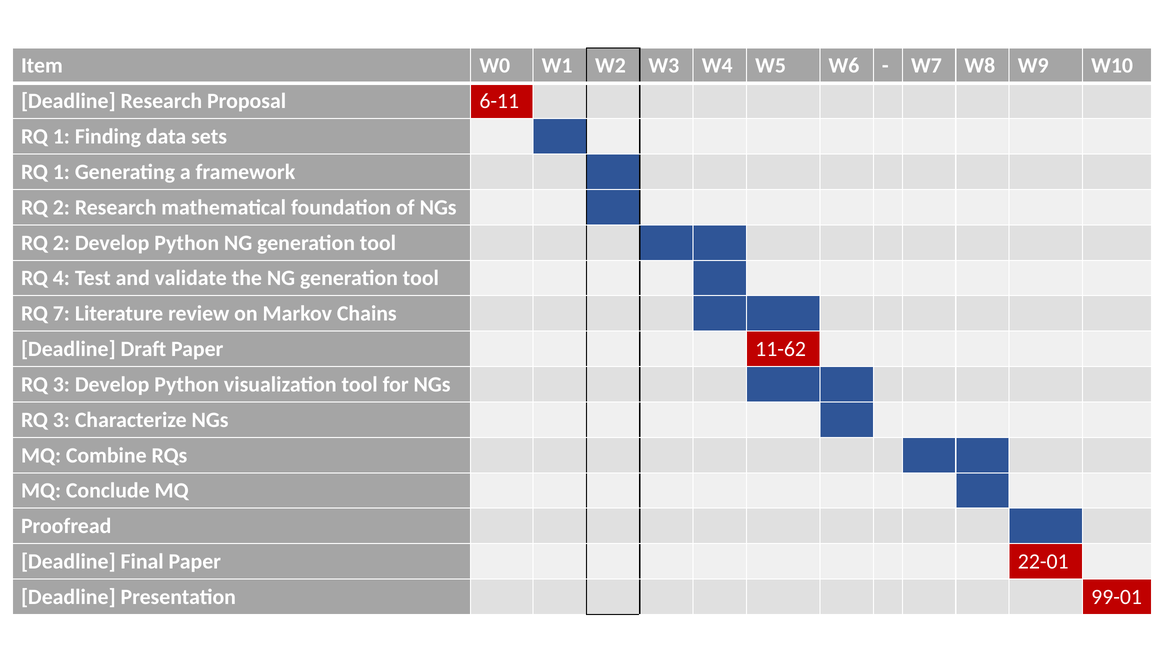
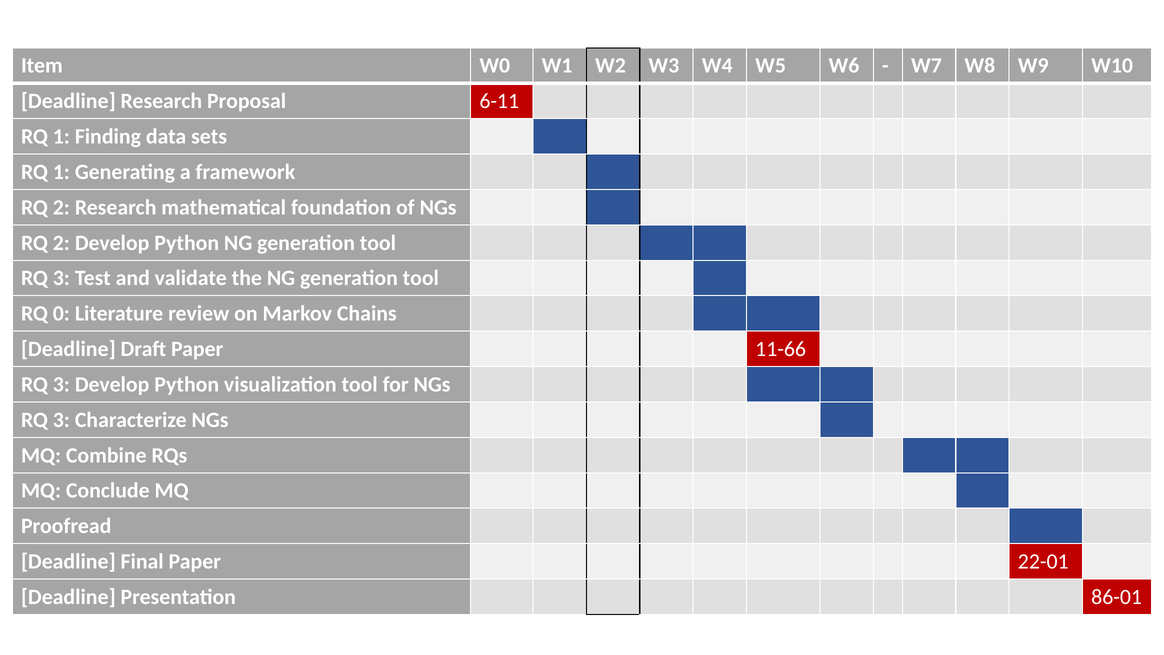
4: 4 -> 3 (61, 278)
7: 7 -> 0 (61, 314)
11-62: 11-62 -> 11-66 (781, 349)
99-01: 99-01 -> 86-01 (1117, 597)
